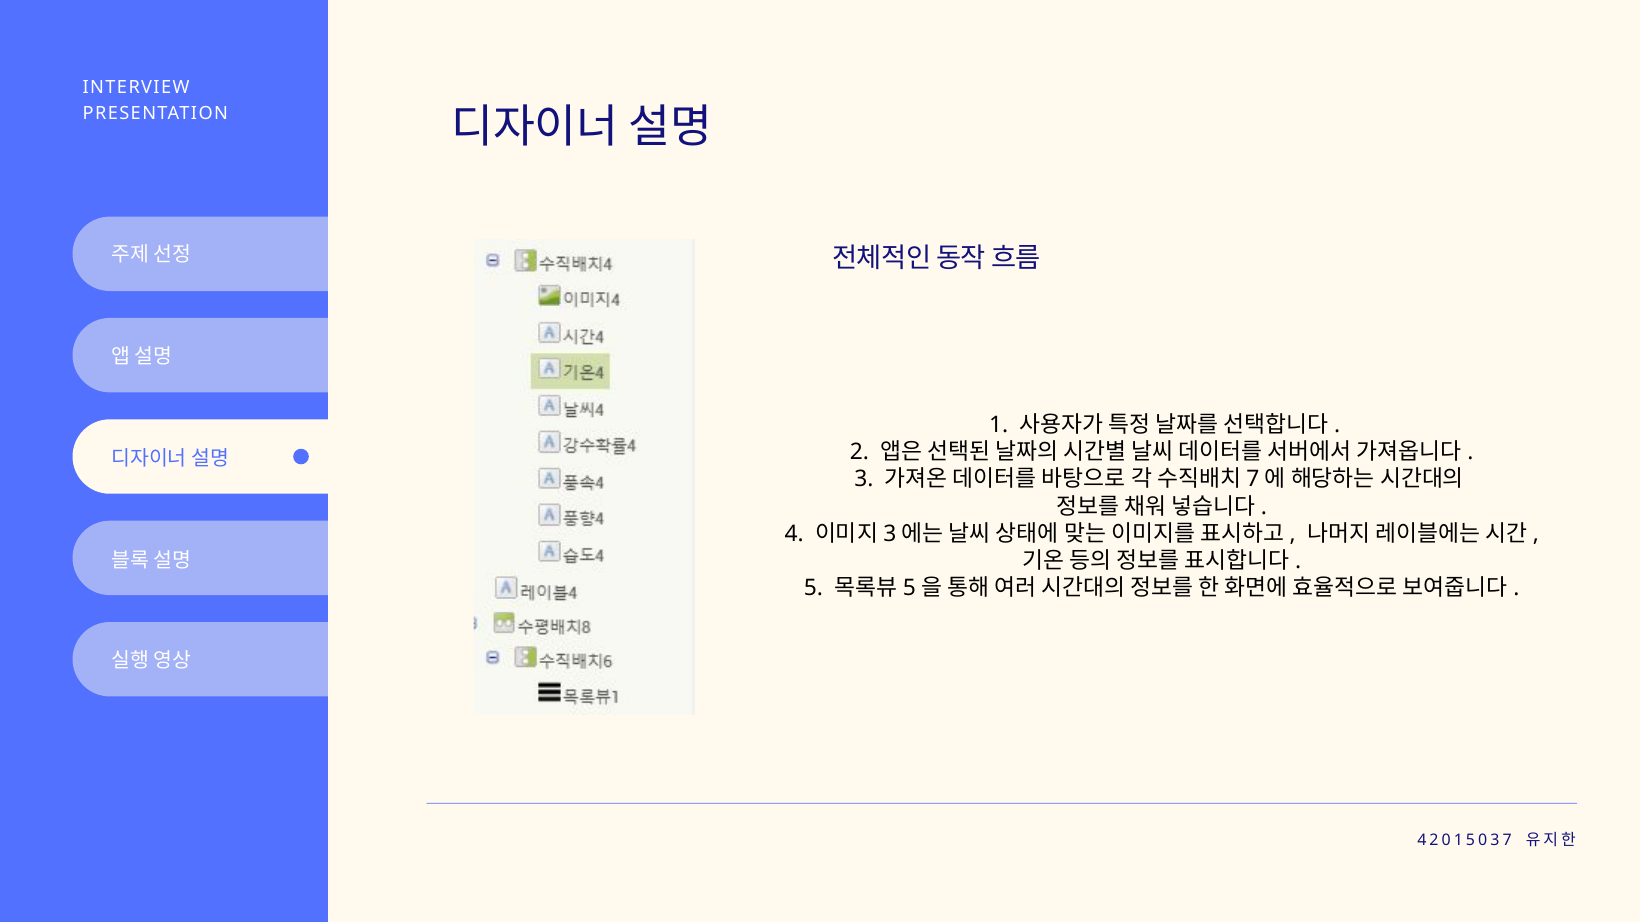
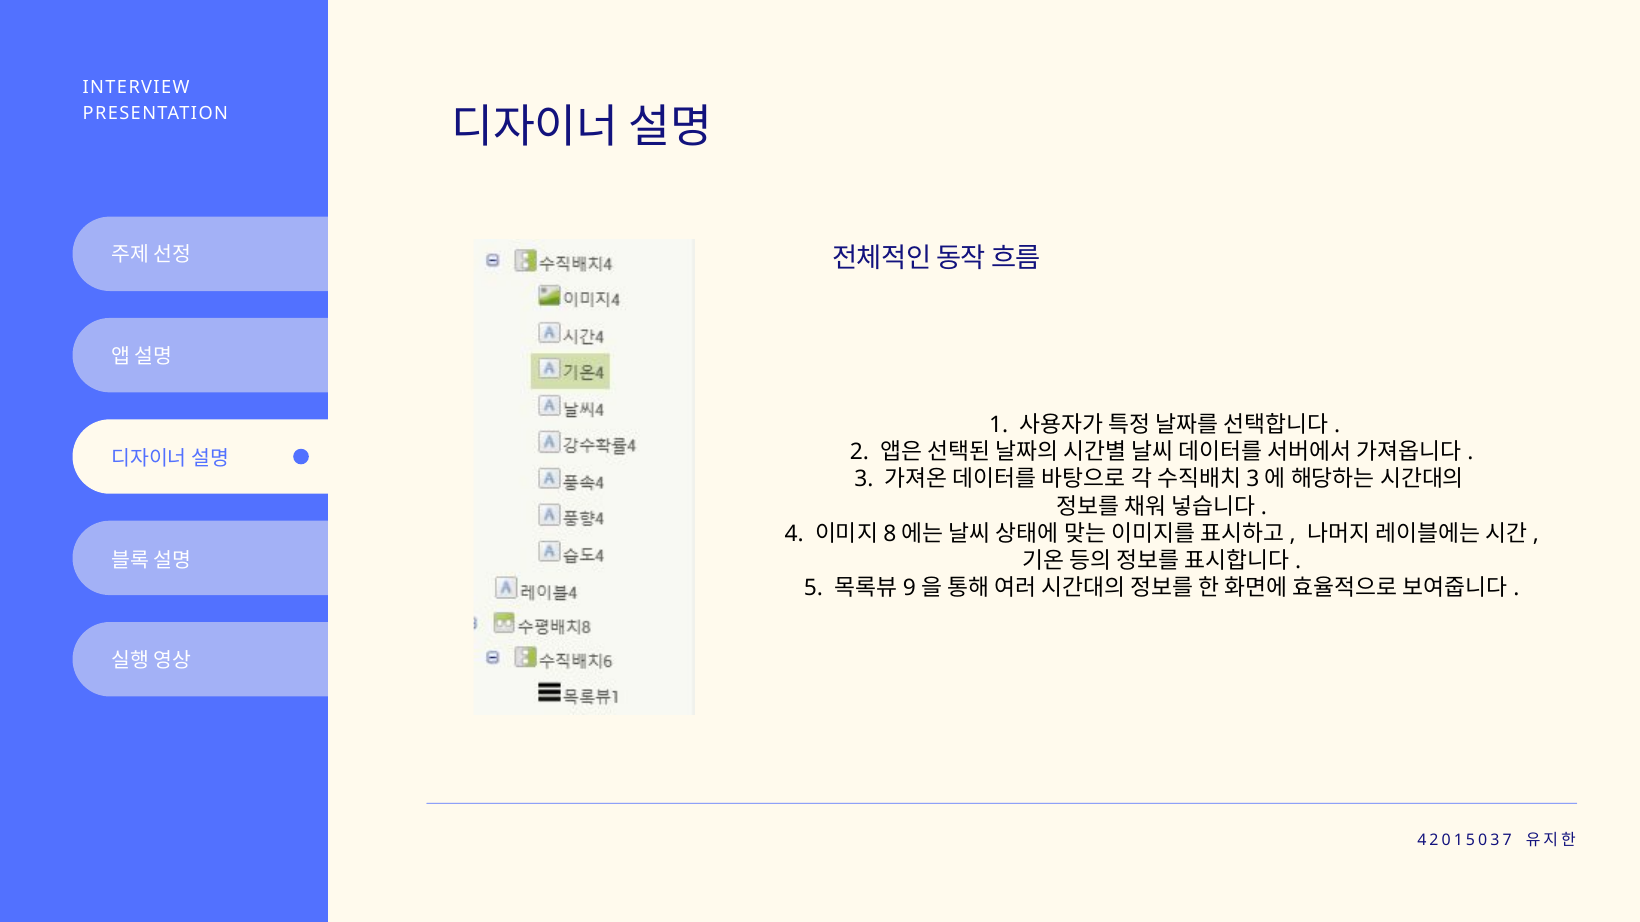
7: 7 -> 3 (1253, 480)
3: 3 -> 8 (890, 534)
5: 5 -> 9 (909, 589)
